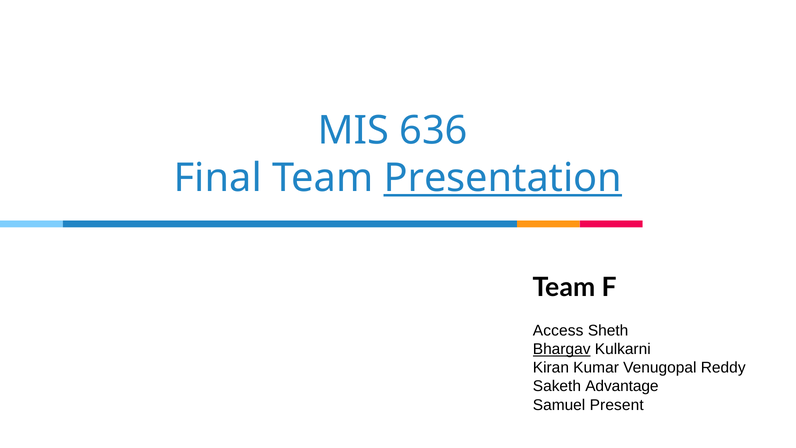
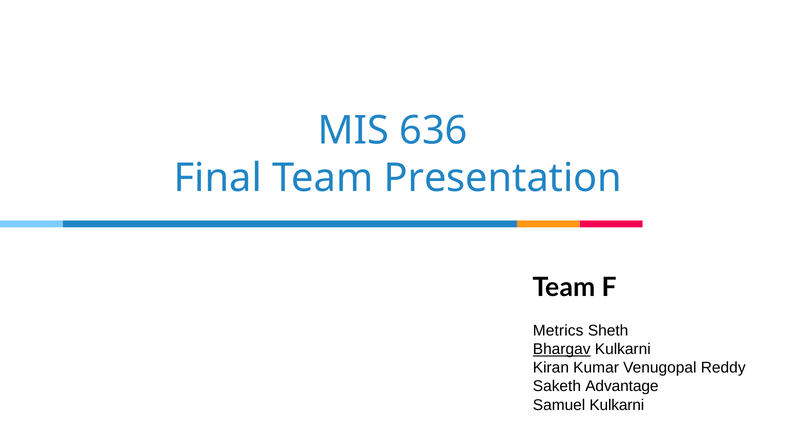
Presentation underline: present -> none (503, 178)
Access: Access -> Metrics (558, 330)
Samuel Present: Present -> Kulkarni (617, 405)
